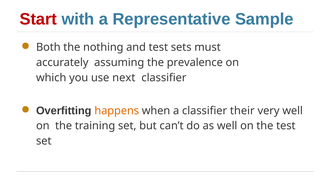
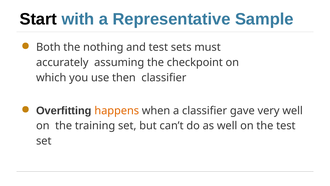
Start colour: red -> black (38, 19)
prevalence: prevalence -> checkpoint (195, 62)
next: next -> then (124, 78)
their: their -> gave (242, 111)
